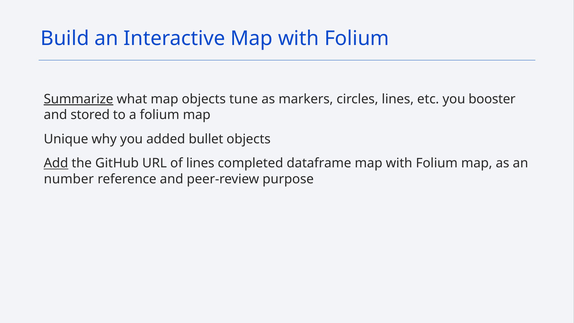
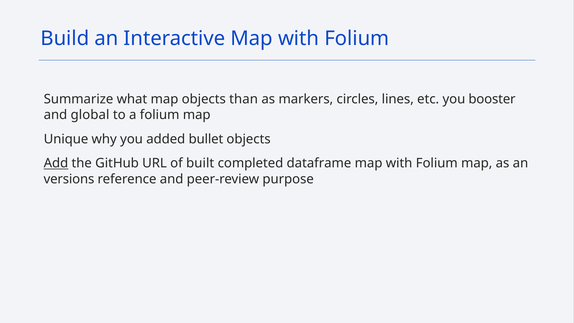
Summarize underline: present -> none (78, 99)
tune: tune -> than (244, 99)
stored: stored -> global (90, 115)
of lines: lines -> built (200, 163)
number: number -> versions (69, 179)
